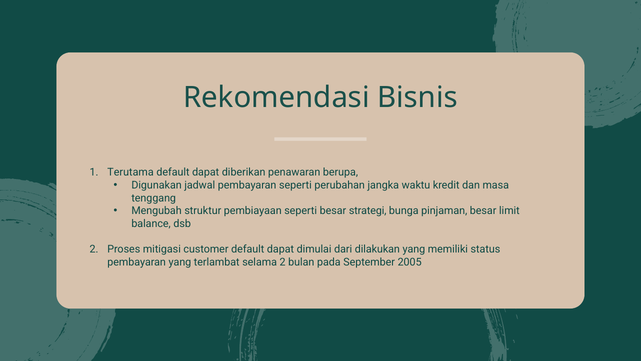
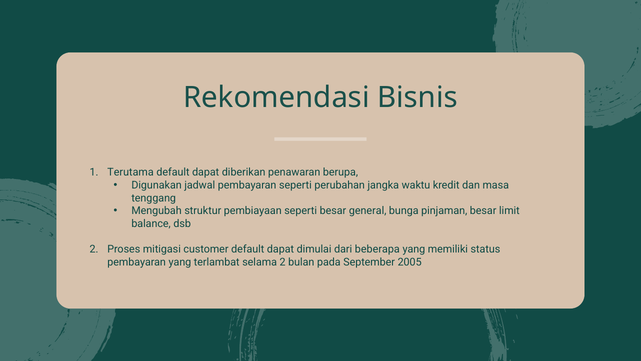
strategi: strategi -> general (368, 211)
dilakukan: dilakukan -> beberapa (377, 249)
